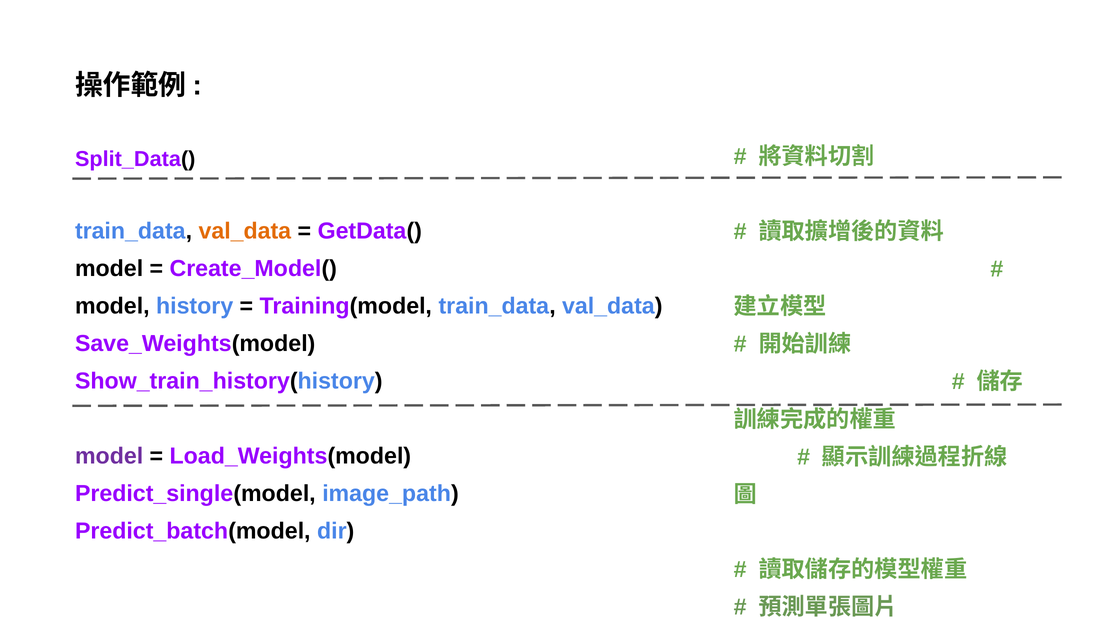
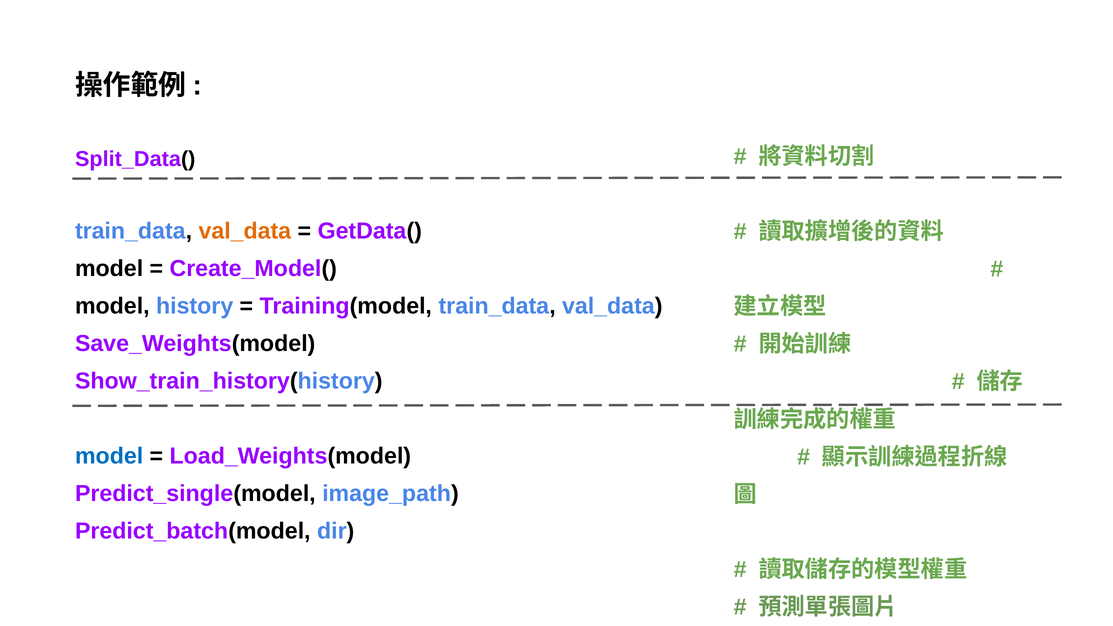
model colour: purple -> blue (109, 456)
